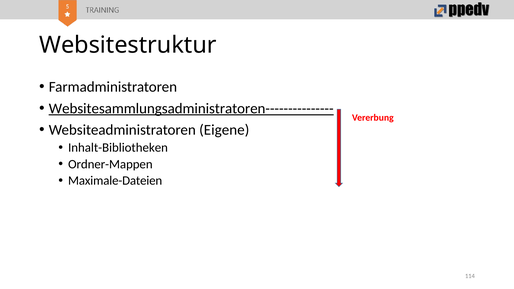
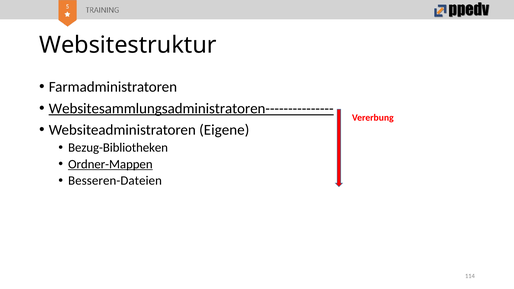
Inhalt-Bibliotheken: Inhalt-Bibliotheken -> Bezug-Bibliotheken (118, 148)
Ordner-Mappen underline: none -> present (110, 164)
Maximale-Dateien: Maximale-Dateien -> Besseren-Dateien (115, 181)
